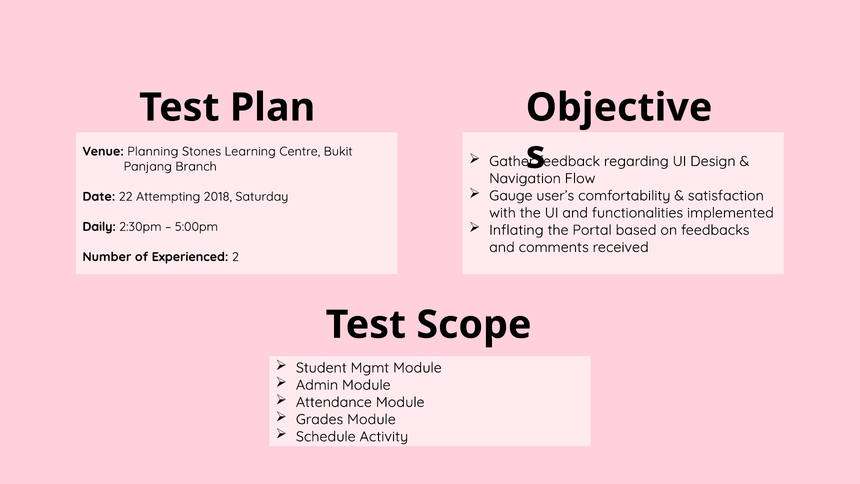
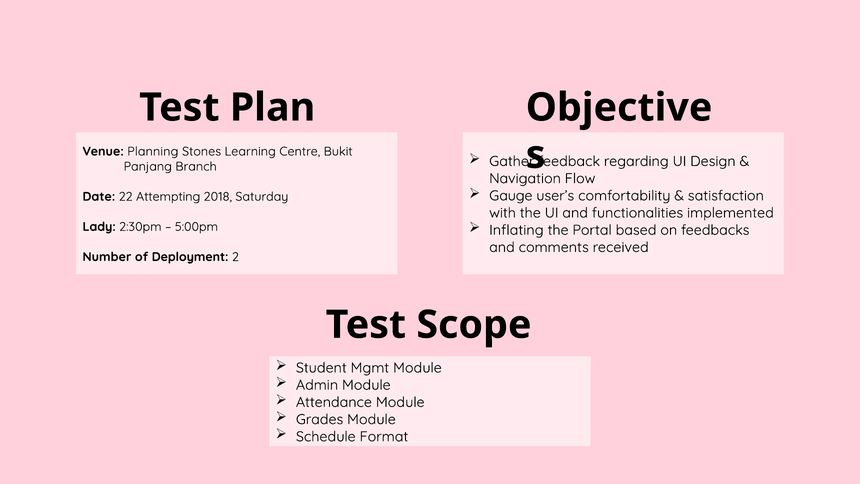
Daily: Daily -> Lady (99, 227)
Experienced: Experienced -> Deployment (190, 257)
Activity: Activity -> Format (384, 436)
